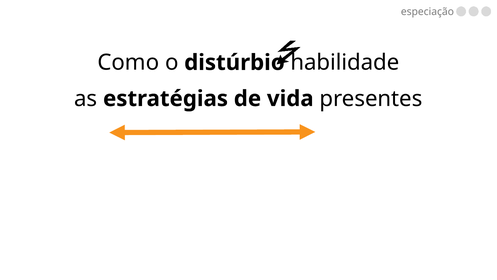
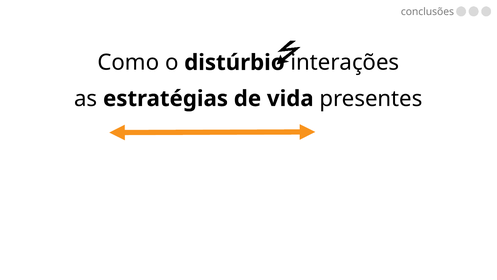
especiação: especiação -> conclusões (427, 12)
habilidade: habilidade -> interações (345, 62)
